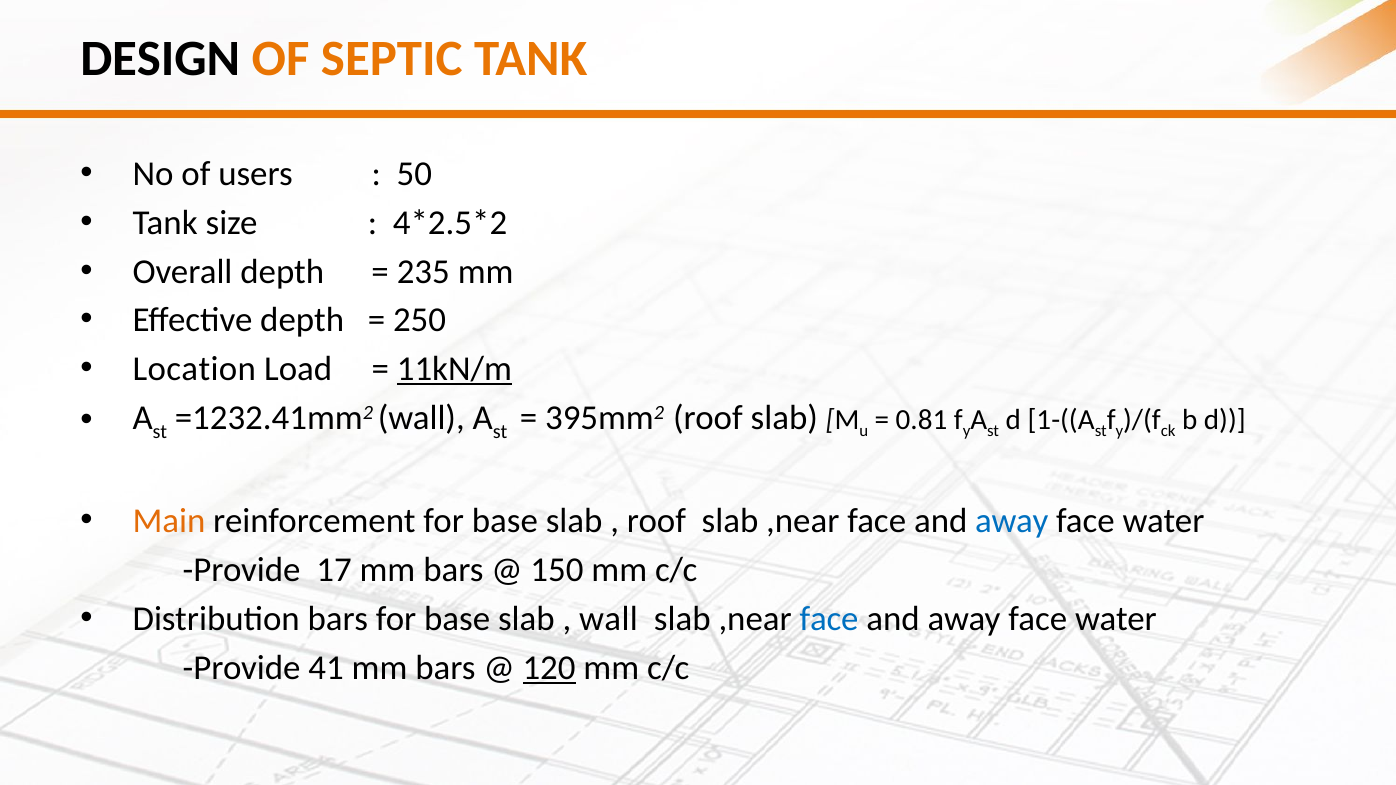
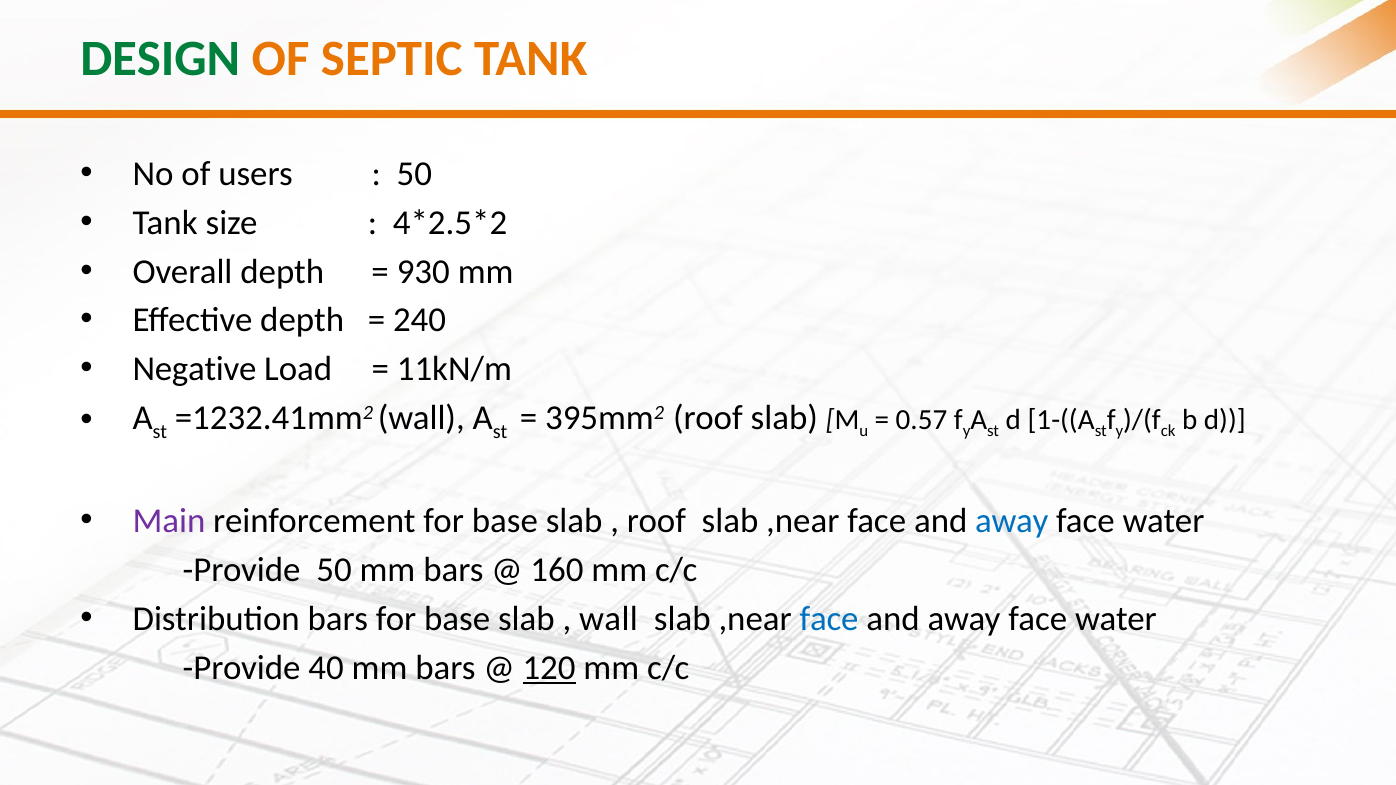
DESIGN colour: black -> green (160, 59)
235: 235 -> 930 (423, 272)
250: 250 -> 240 (420, 320)
Location: Location -> Negative (195, 369)
11kN/m underline: present -> none (454, 369)
0.81: 0.81 -> 0.57 (922, 420)
Main colour: orange -> purple (169, 522)
Provide 17: 17 -> 50 (334, 570)
150: 150 -> 160 (557, 570)
41: 41 -> 40 (326, 668)
